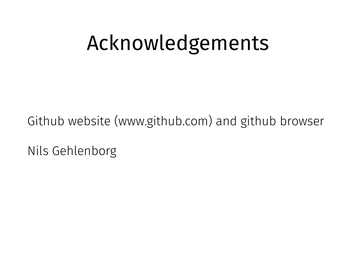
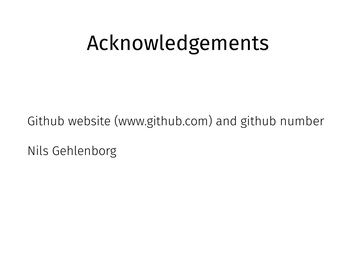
browser: browser -> number (302, 121)
